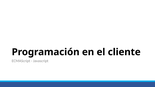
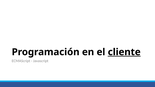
cliente underline: none -> present (124, 52)
